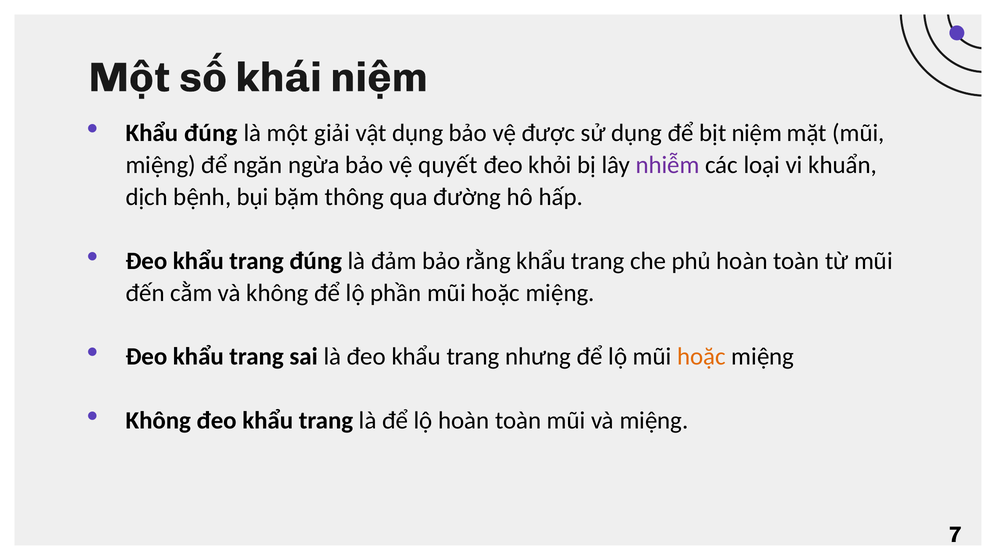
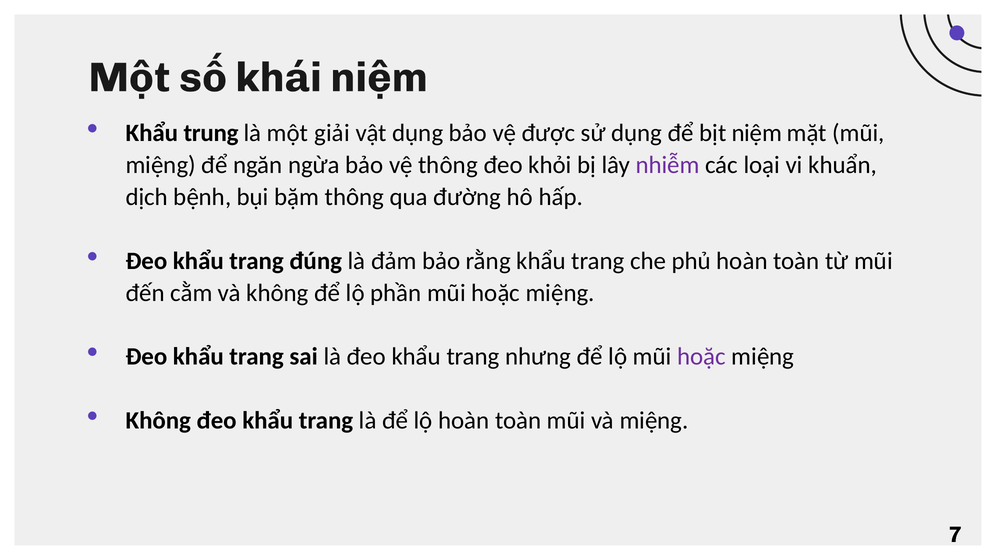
Khẩu đúng: đúng -> trung (211, 133)
vệ quyết: quyết -> thông (448, 165)
hoặc colour: orange -> purple (701, 357)
